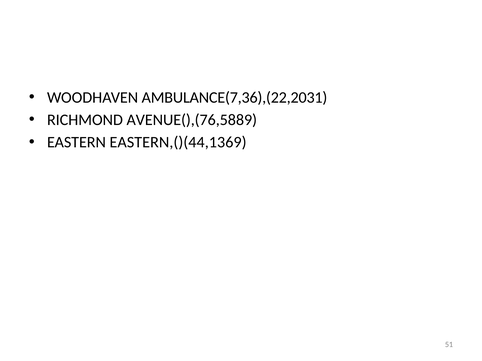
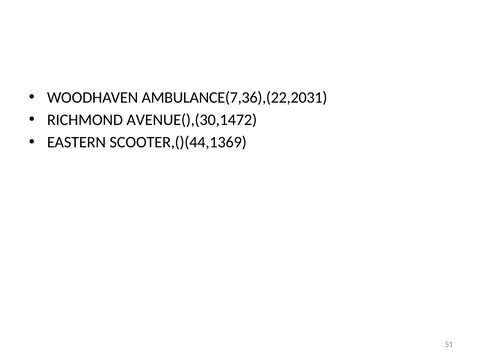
AVENUE(),(76,5889: AVENUE(),(76,5889 -> AVENUE(),(30,1472 (192, 120)
EASTERN,()(44,1369: EASTERN,()(44,1369 -> SCOOTER,()(44,1369 (178, 143)
